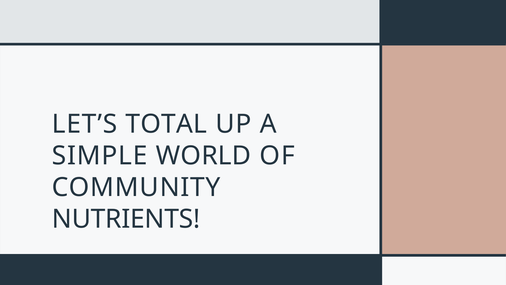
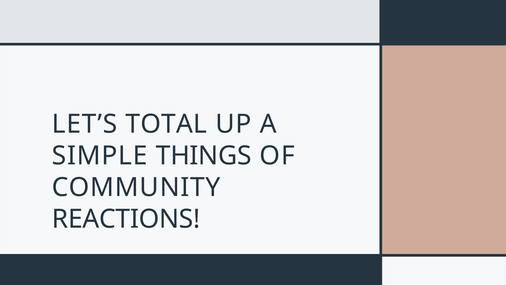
WORLD: WORLD -> THINGS (204, 156)
NUTRIENTS: NUTRIENTS -> REACTIONS (126, 219)
